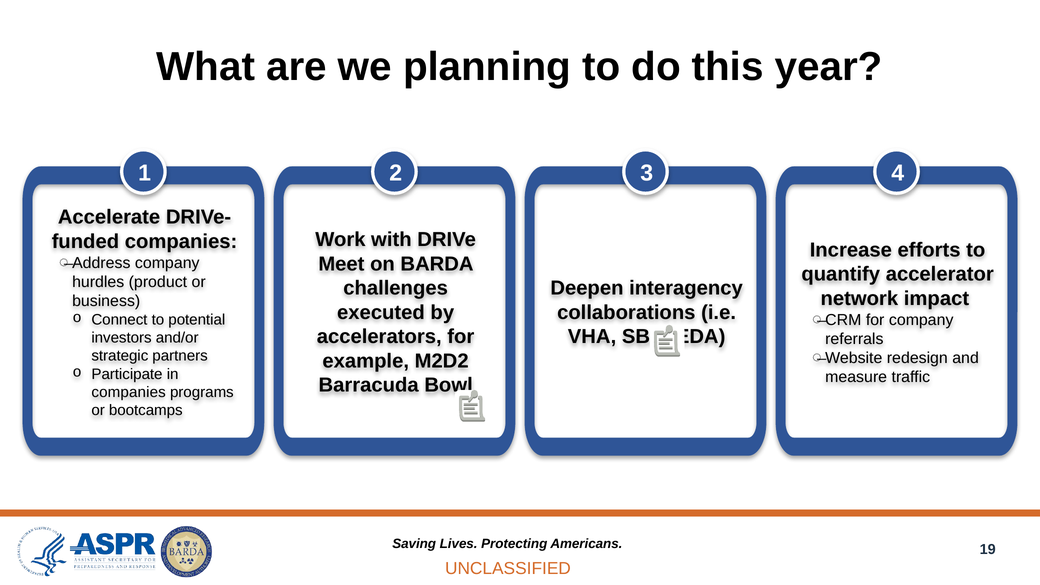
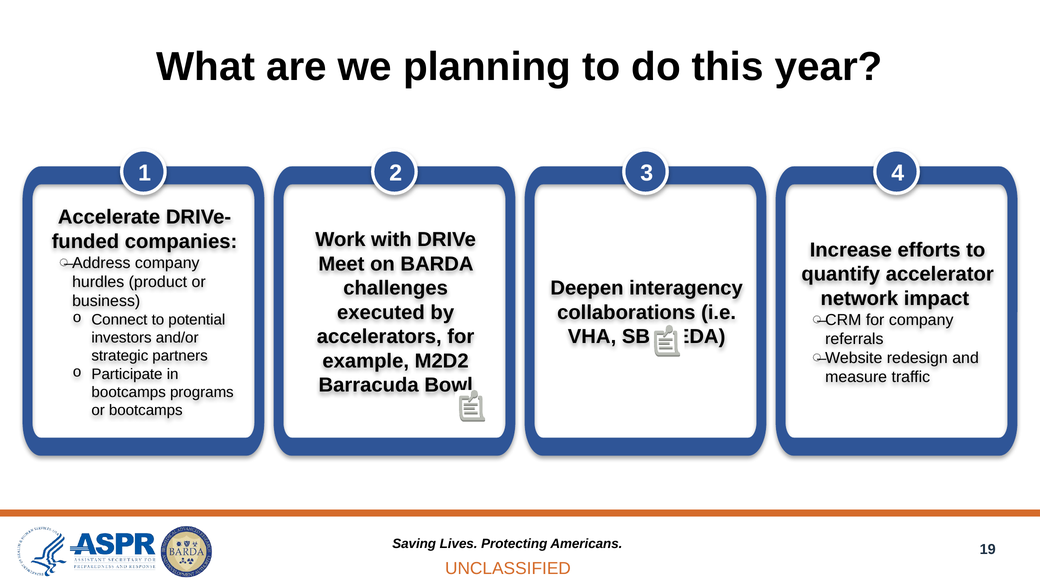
companies: companies -> bootcamps (129, 392)
